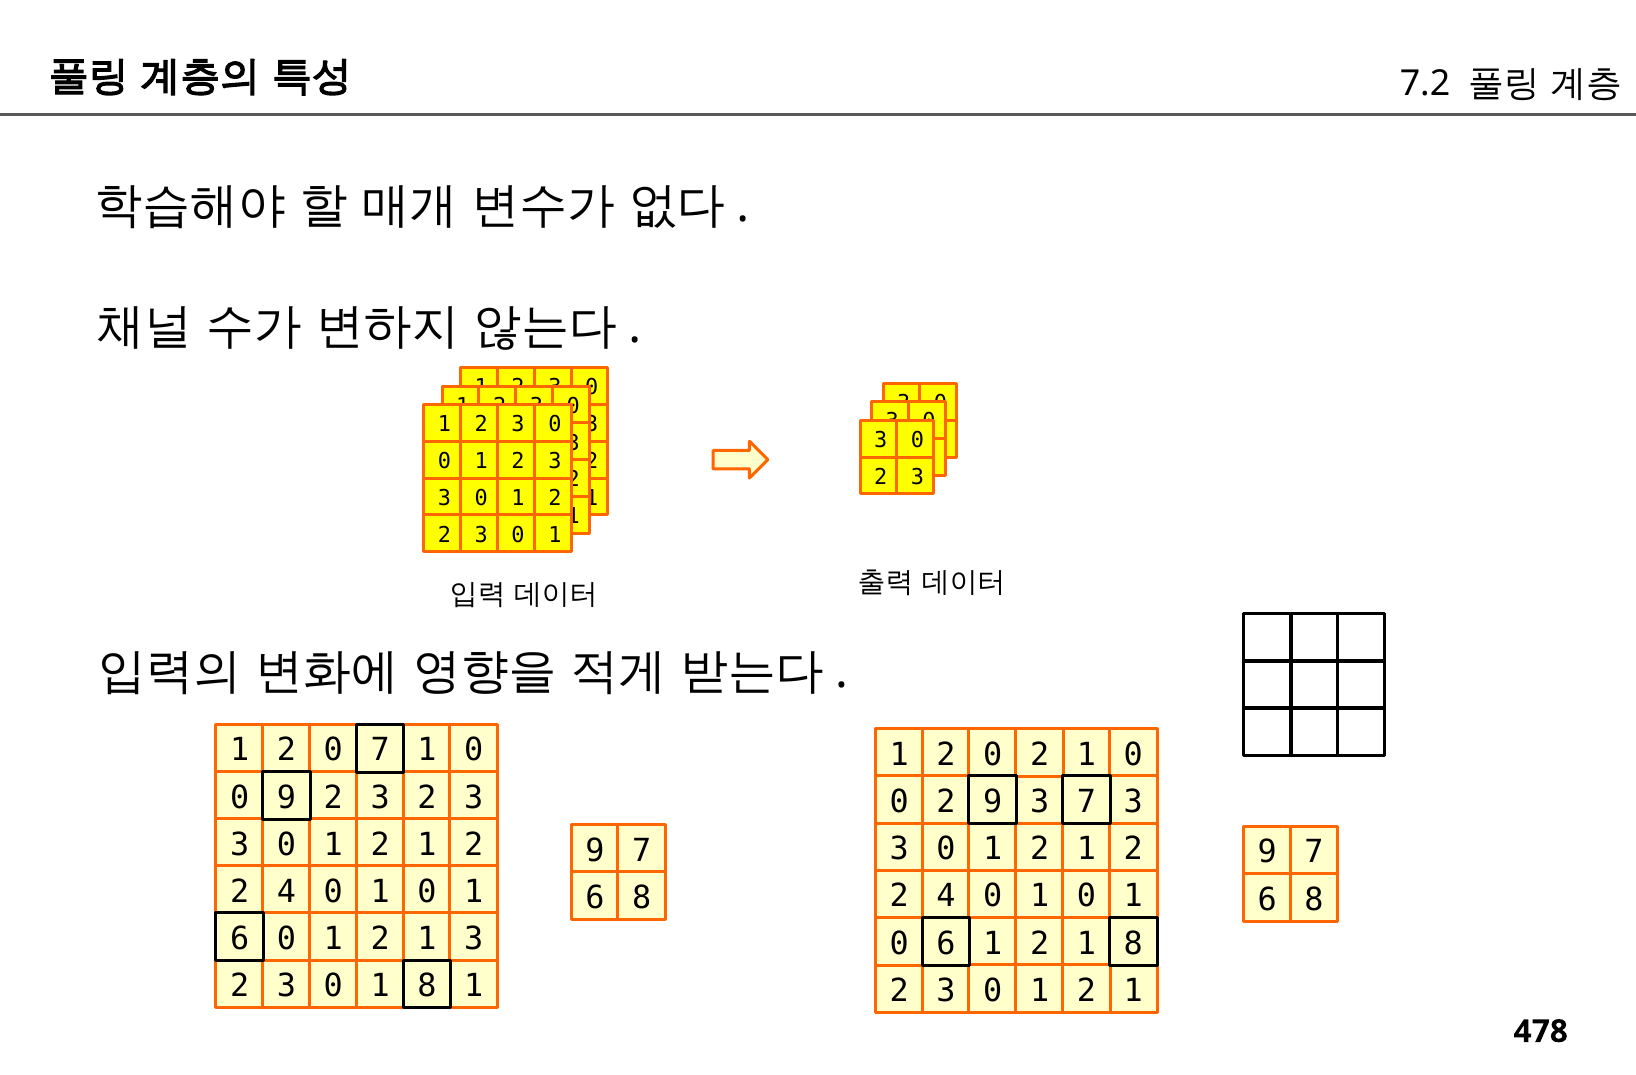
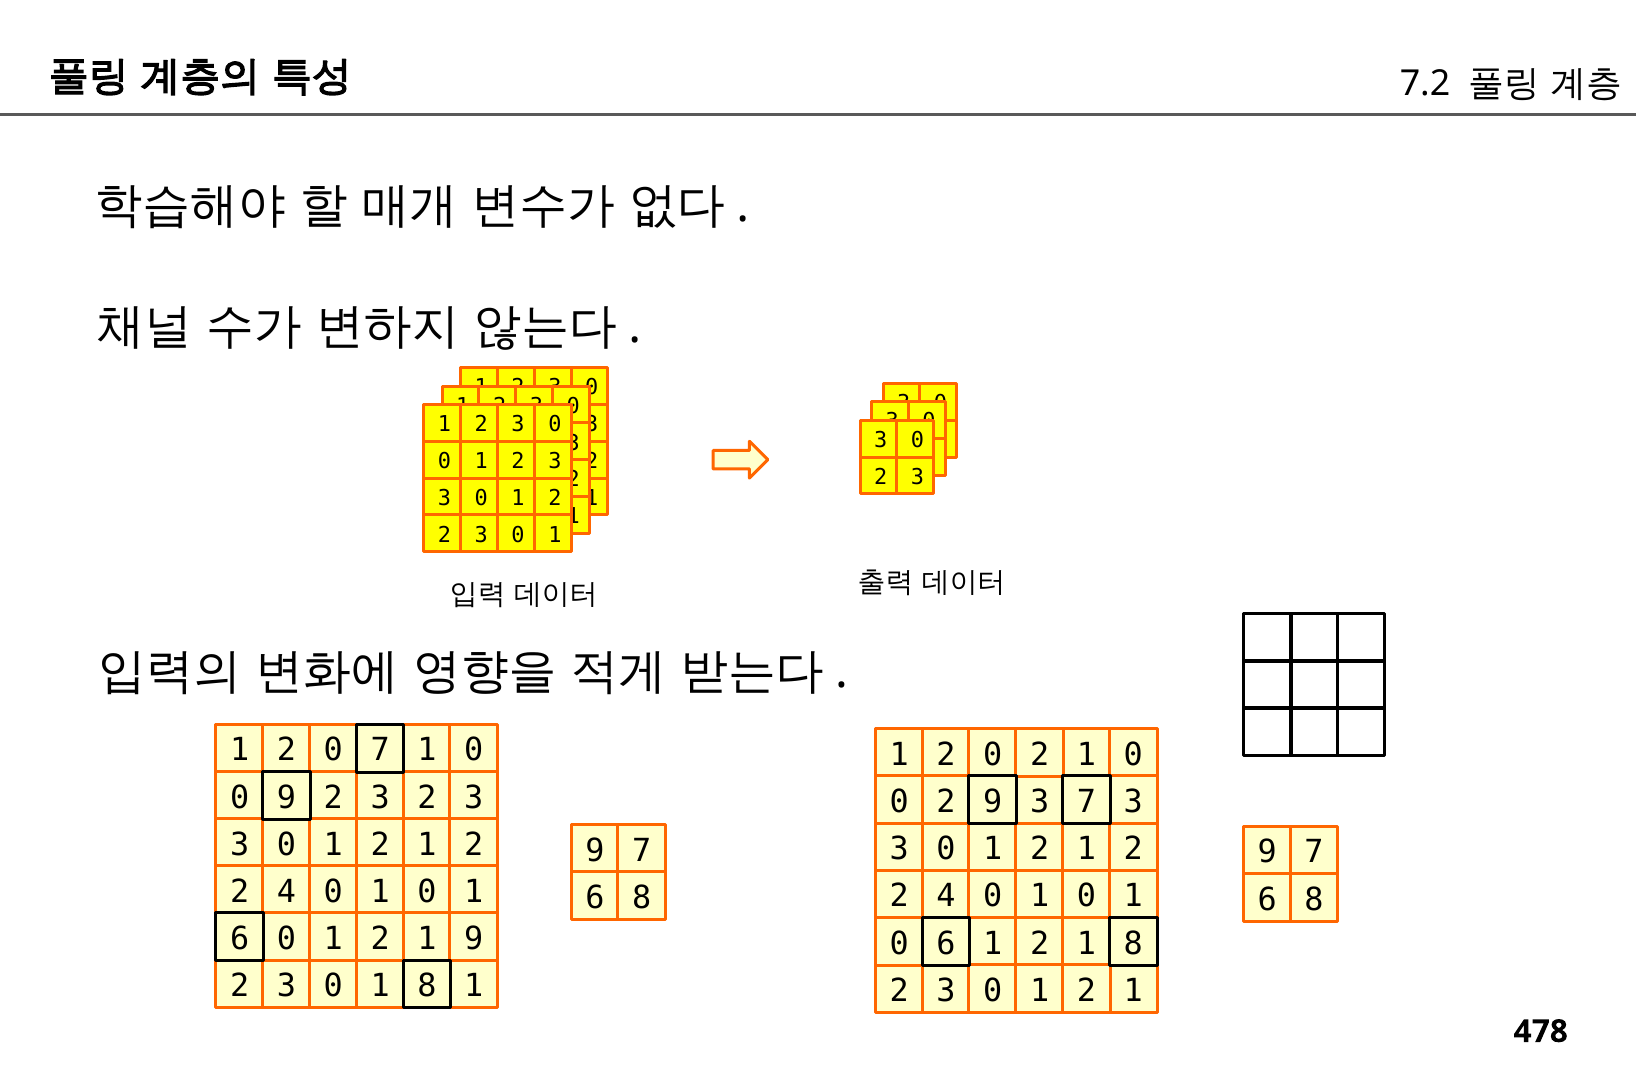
1 3: 3 -> 9 (474, 939)
